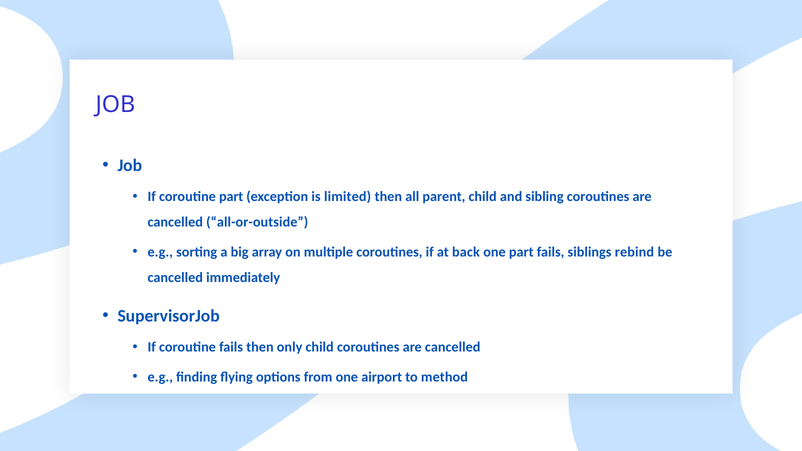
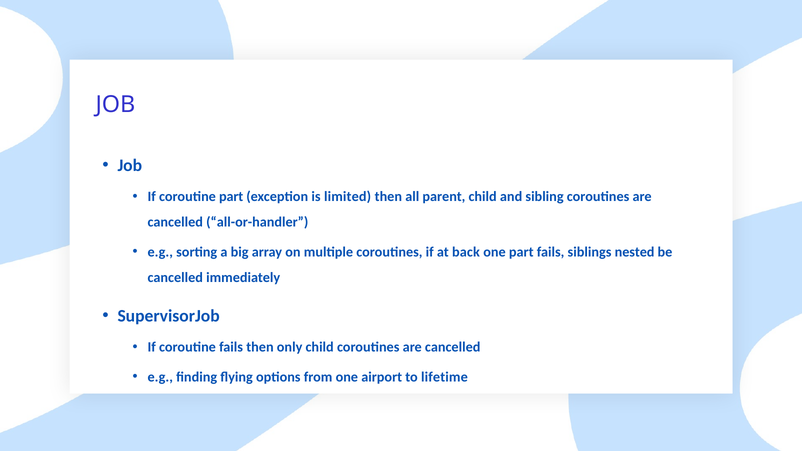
all-or-outside: all-or-outside -> all-or-handler (257, 222)
rebind: rebind -> nested (635, 252)
method: method -> lifetime (444, 377)
